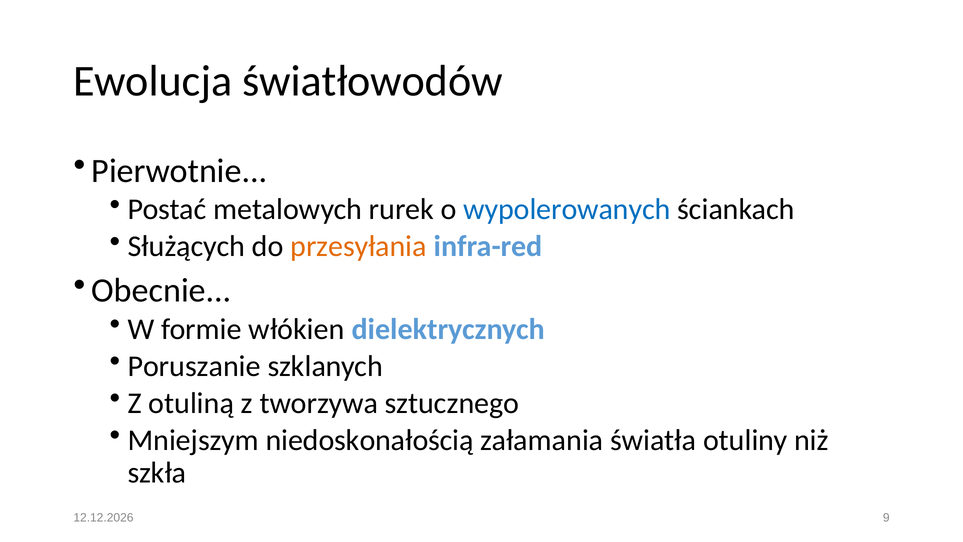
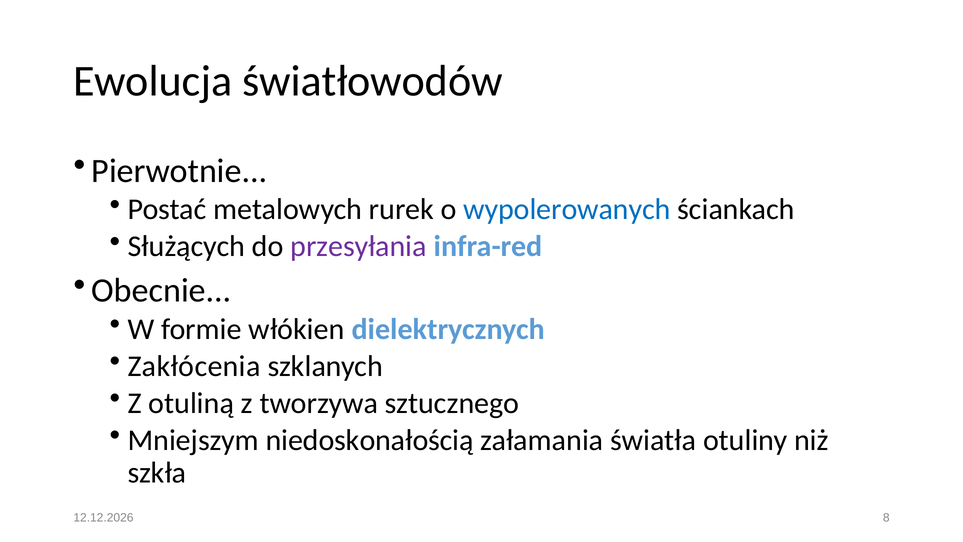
przesyłania colour: orange -> purple (359, 246)
Poruszanie: Poruszanie -> Zakłócenia (194, 366)
9: 9 -> 8 (886, 517)
